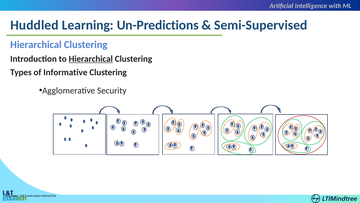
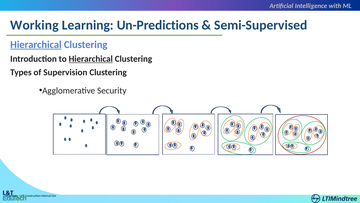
Huddled: Huddled -> Working (34, 25)
Hierarchical underline: none -> present (36, 45)
Informative: Informative -> Supervision (65, 72)
